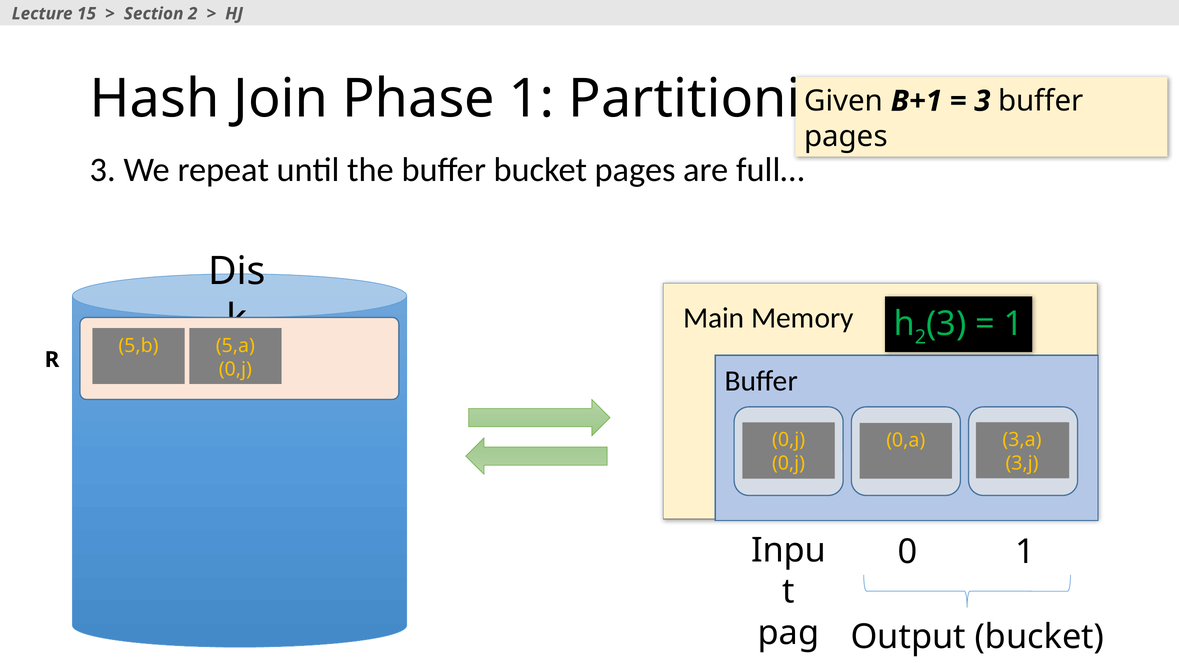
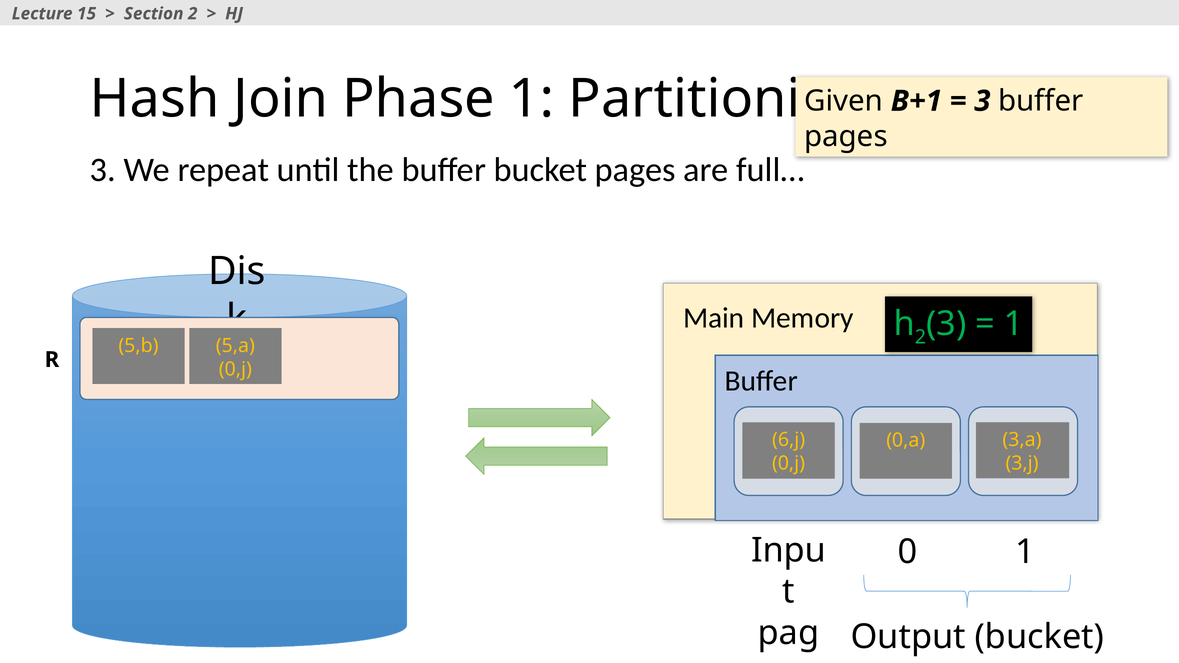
0,j: 0,j -> 6,j (789, 440)
